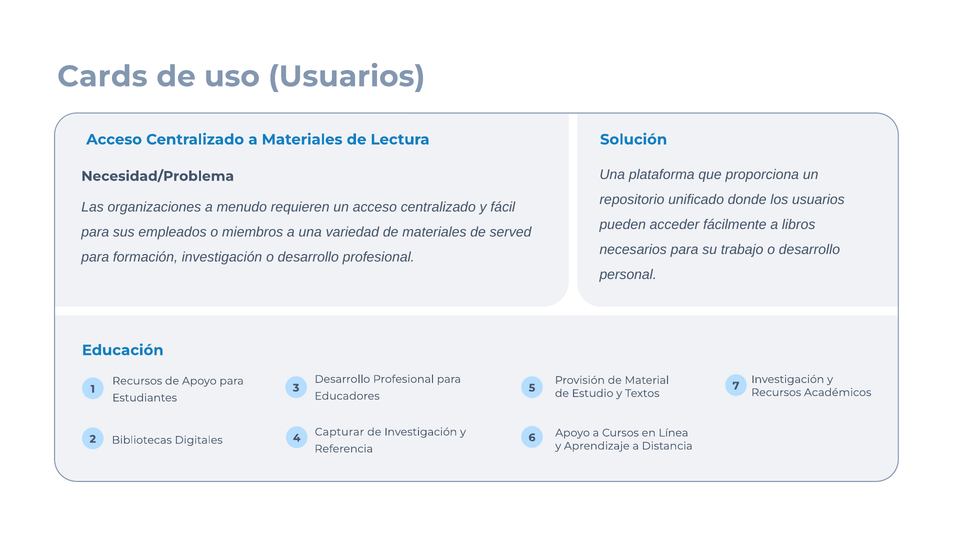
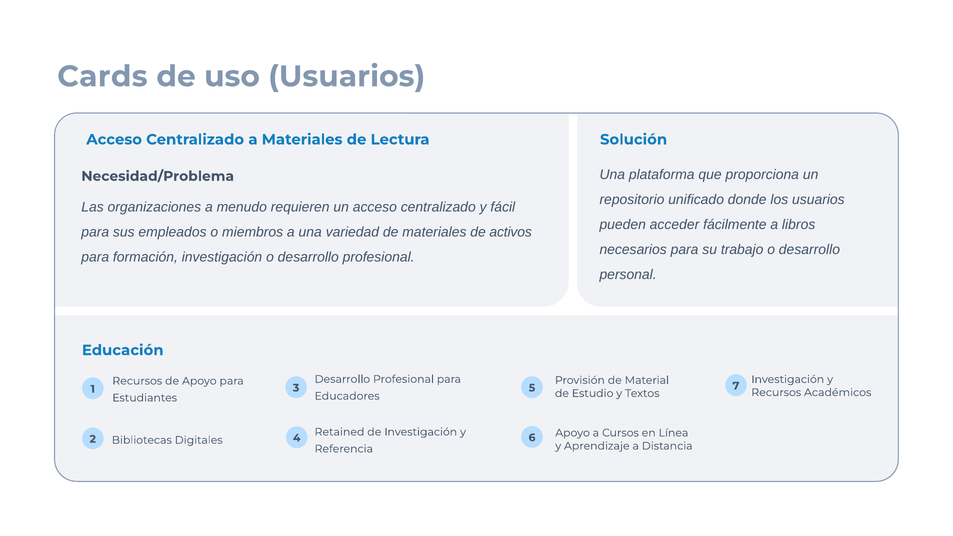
served: served -> activos (511, 232)
Capturar: Capturar -> Retained (339, 432)
